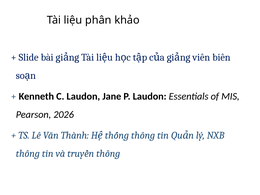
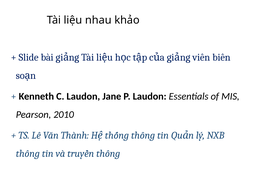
phân: phân -> nhau (98, 20)
2026: 2026 -> 2010 (64, 115)
